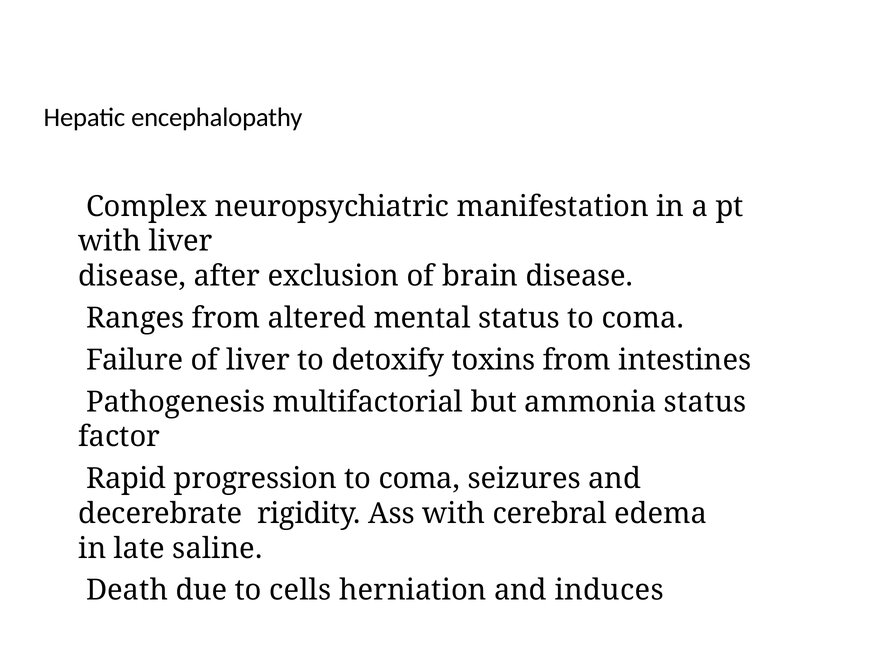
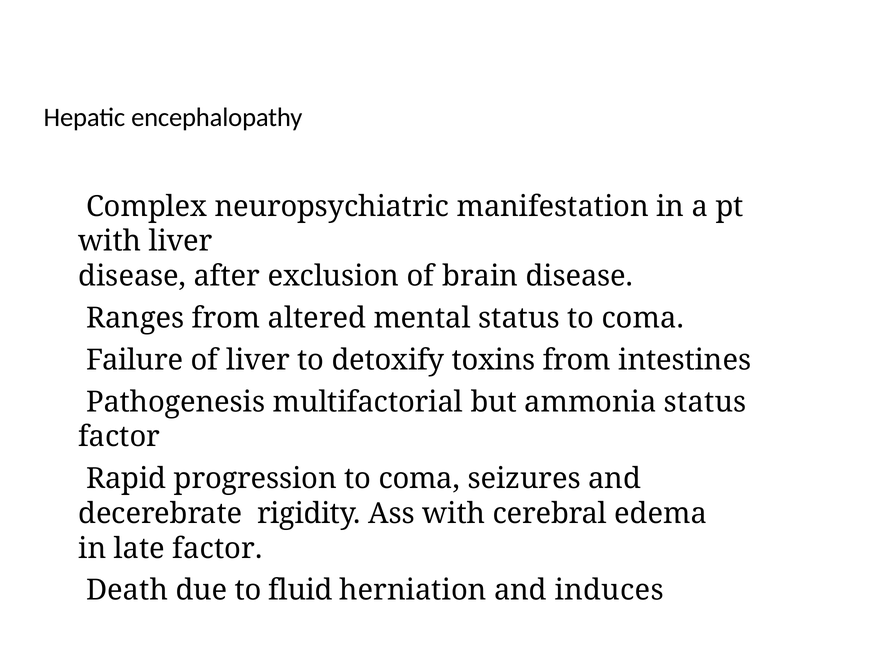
late saline: saline -> factor (217, 548)
cells: cells -> fluid (301, 590)
